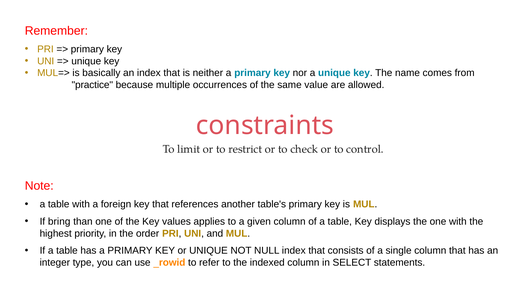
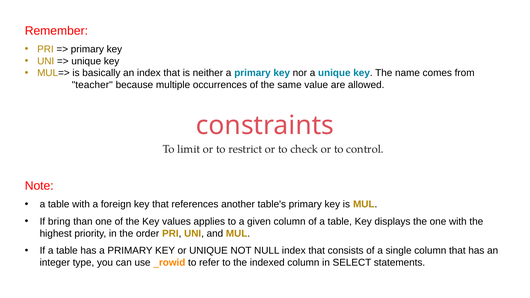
practice: practice -> teacher (92, 85)
